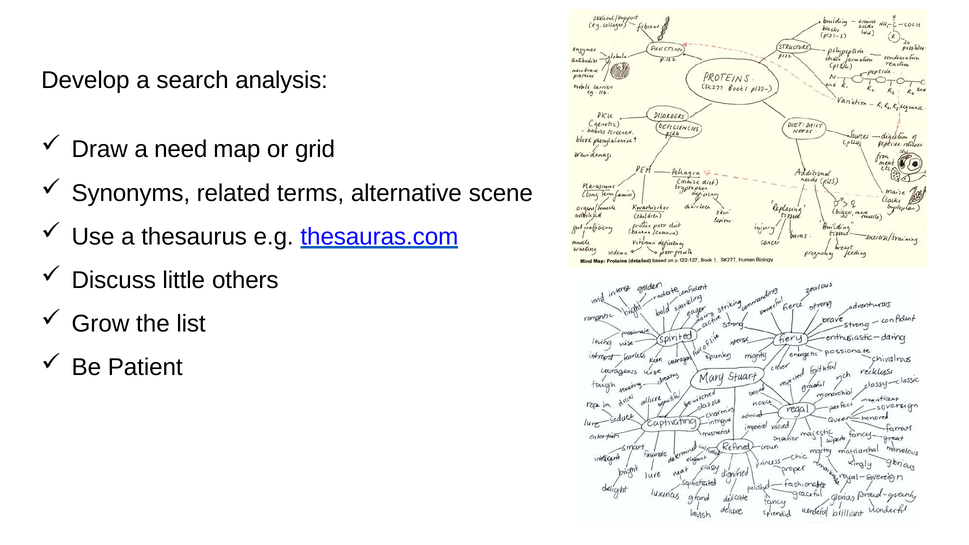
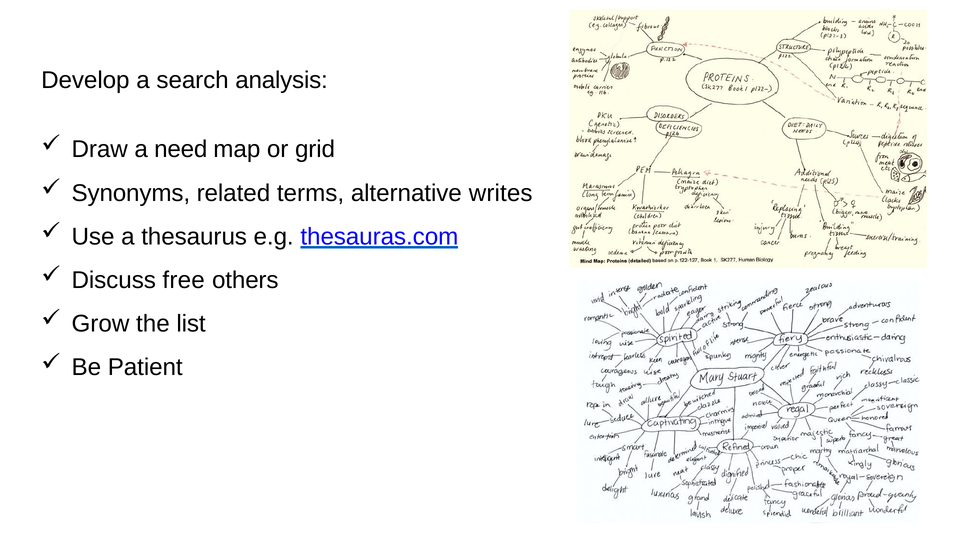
scene: scene -> writes (501, 193)
little: little -> free (184, 280)
